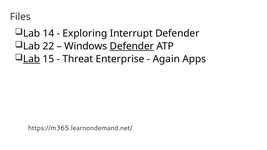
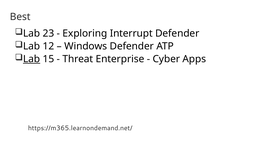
Files: Files -> Best (20, 17)
14: 14 -> 23 (48, 33)
22: 22 -> 12 (48, 46)
Defender underline: present -> none (132, 46)
Again: Again -> Cyber (166, 59)
